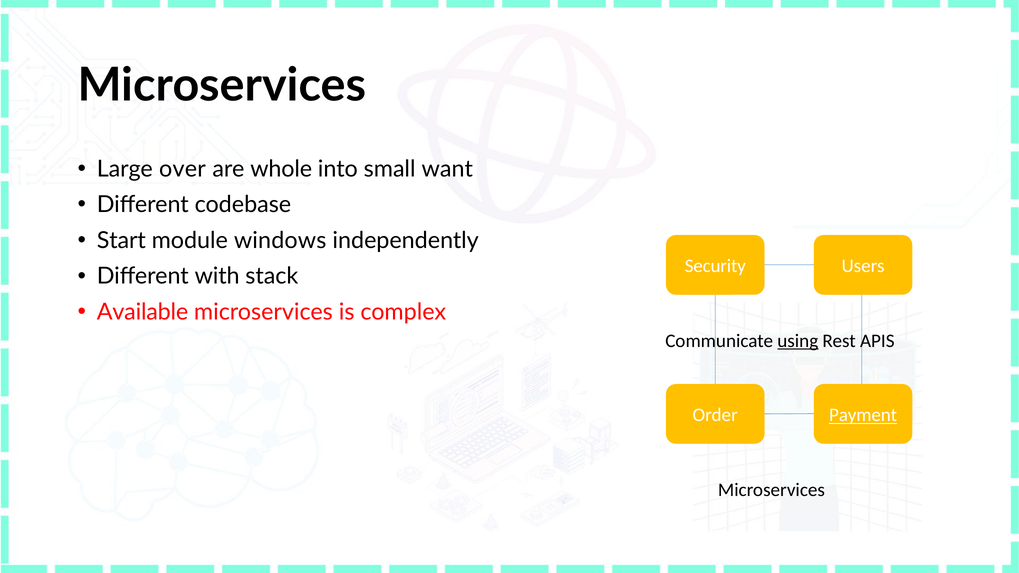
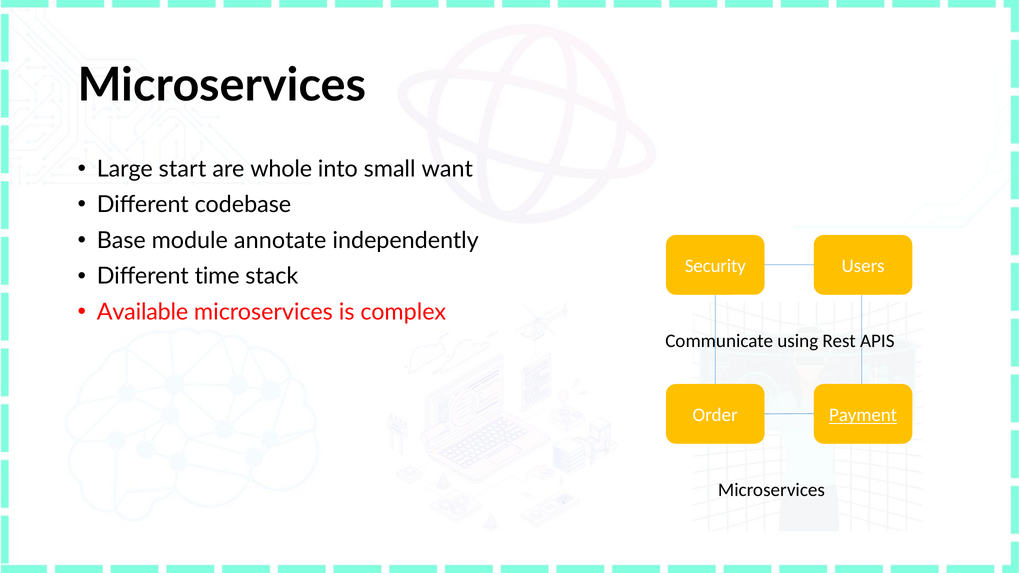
over: over -> start (182, 169)
Start: Start -> Base (121, 240)
windows: windows -> annotate (280, 240)
with: with -> time (217, 276)
using underline: present -> none (798, 341)
